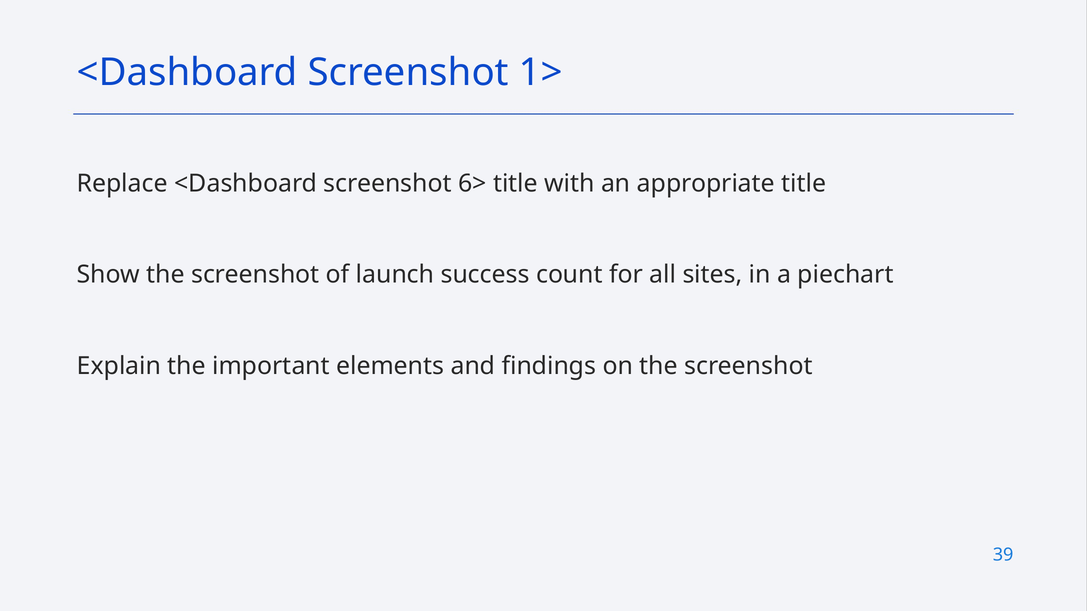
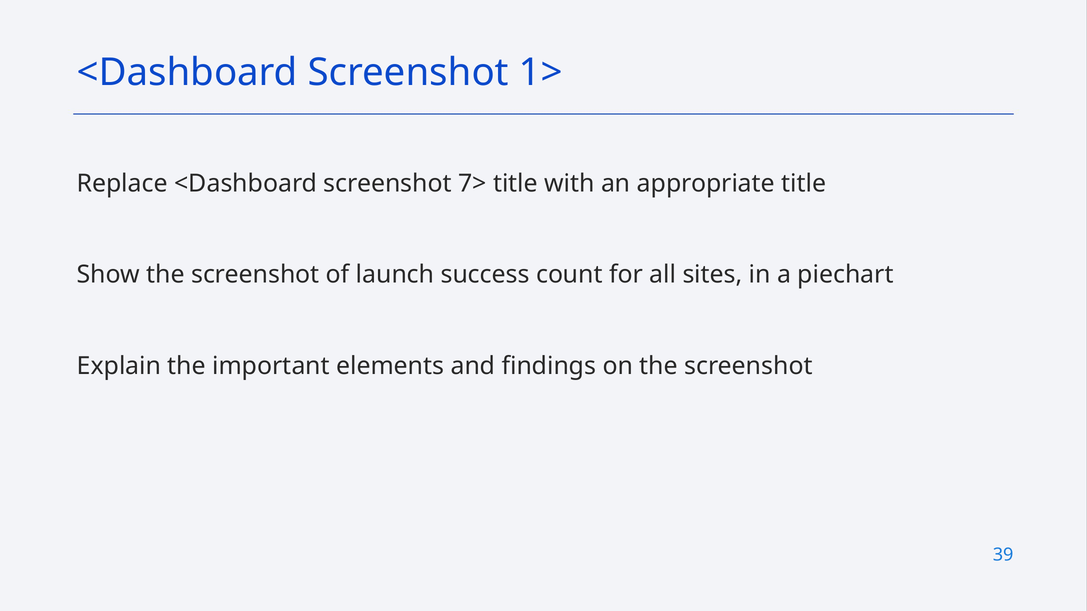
6>: 6> -> 7> (472, 183)
